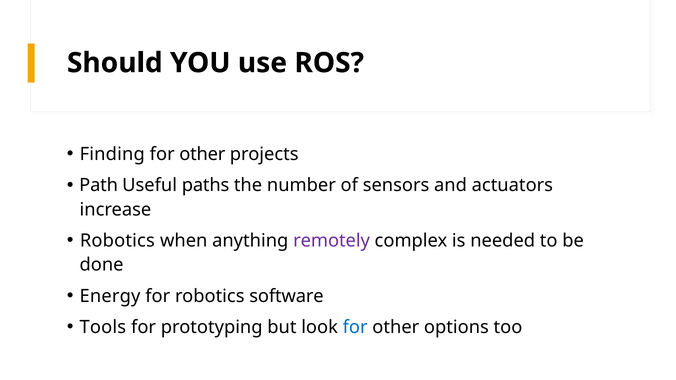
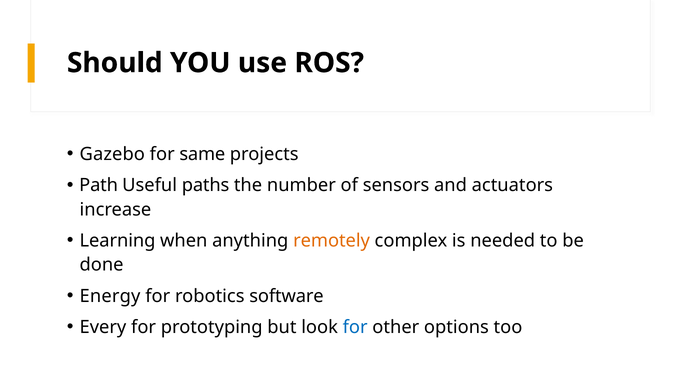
Finding: Finding -> Gazebo (112, 154)
other: other -> same (202, 154)
Robotics: Robotics -> Learning (118, 241)
remotely colour: purple -> orange (332, 241)
Tools: Tools -> Every (103, 327)
